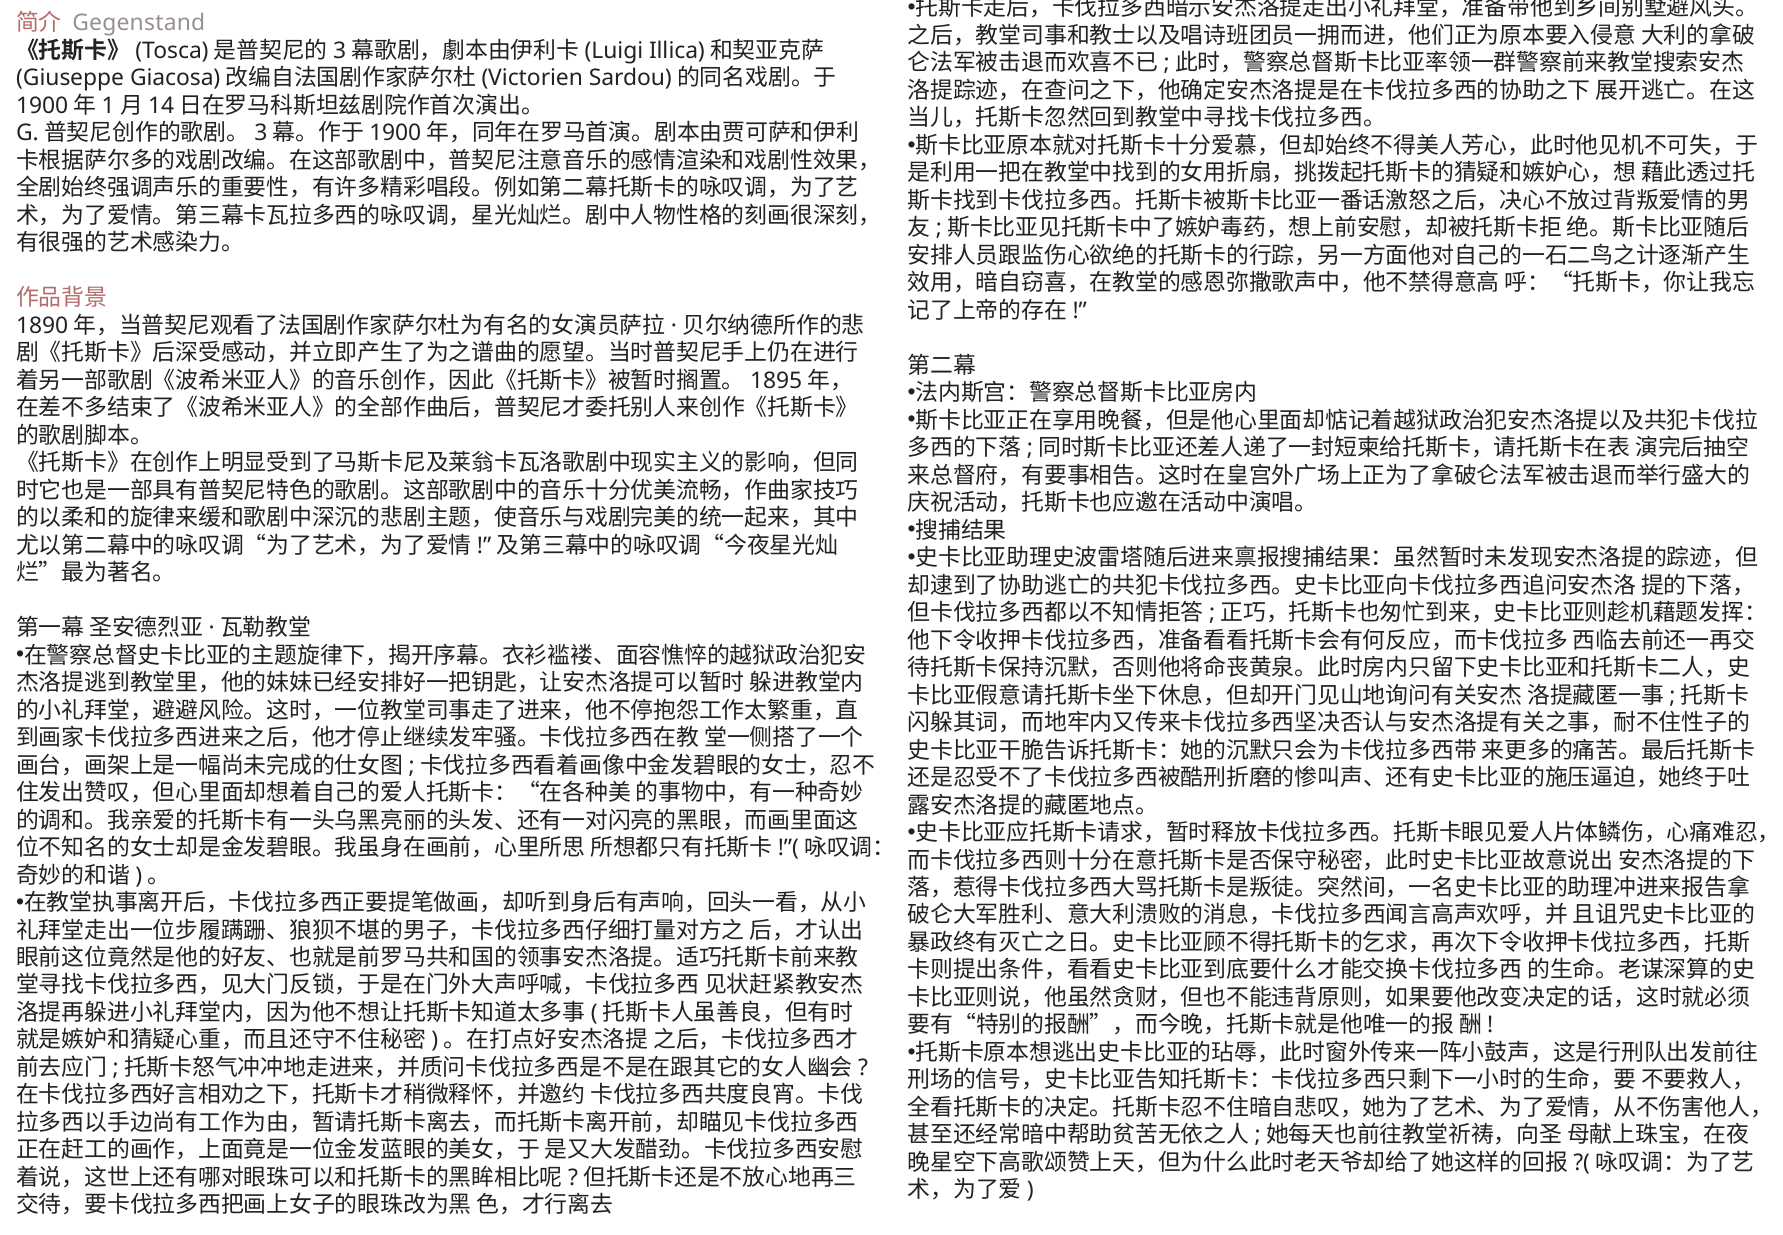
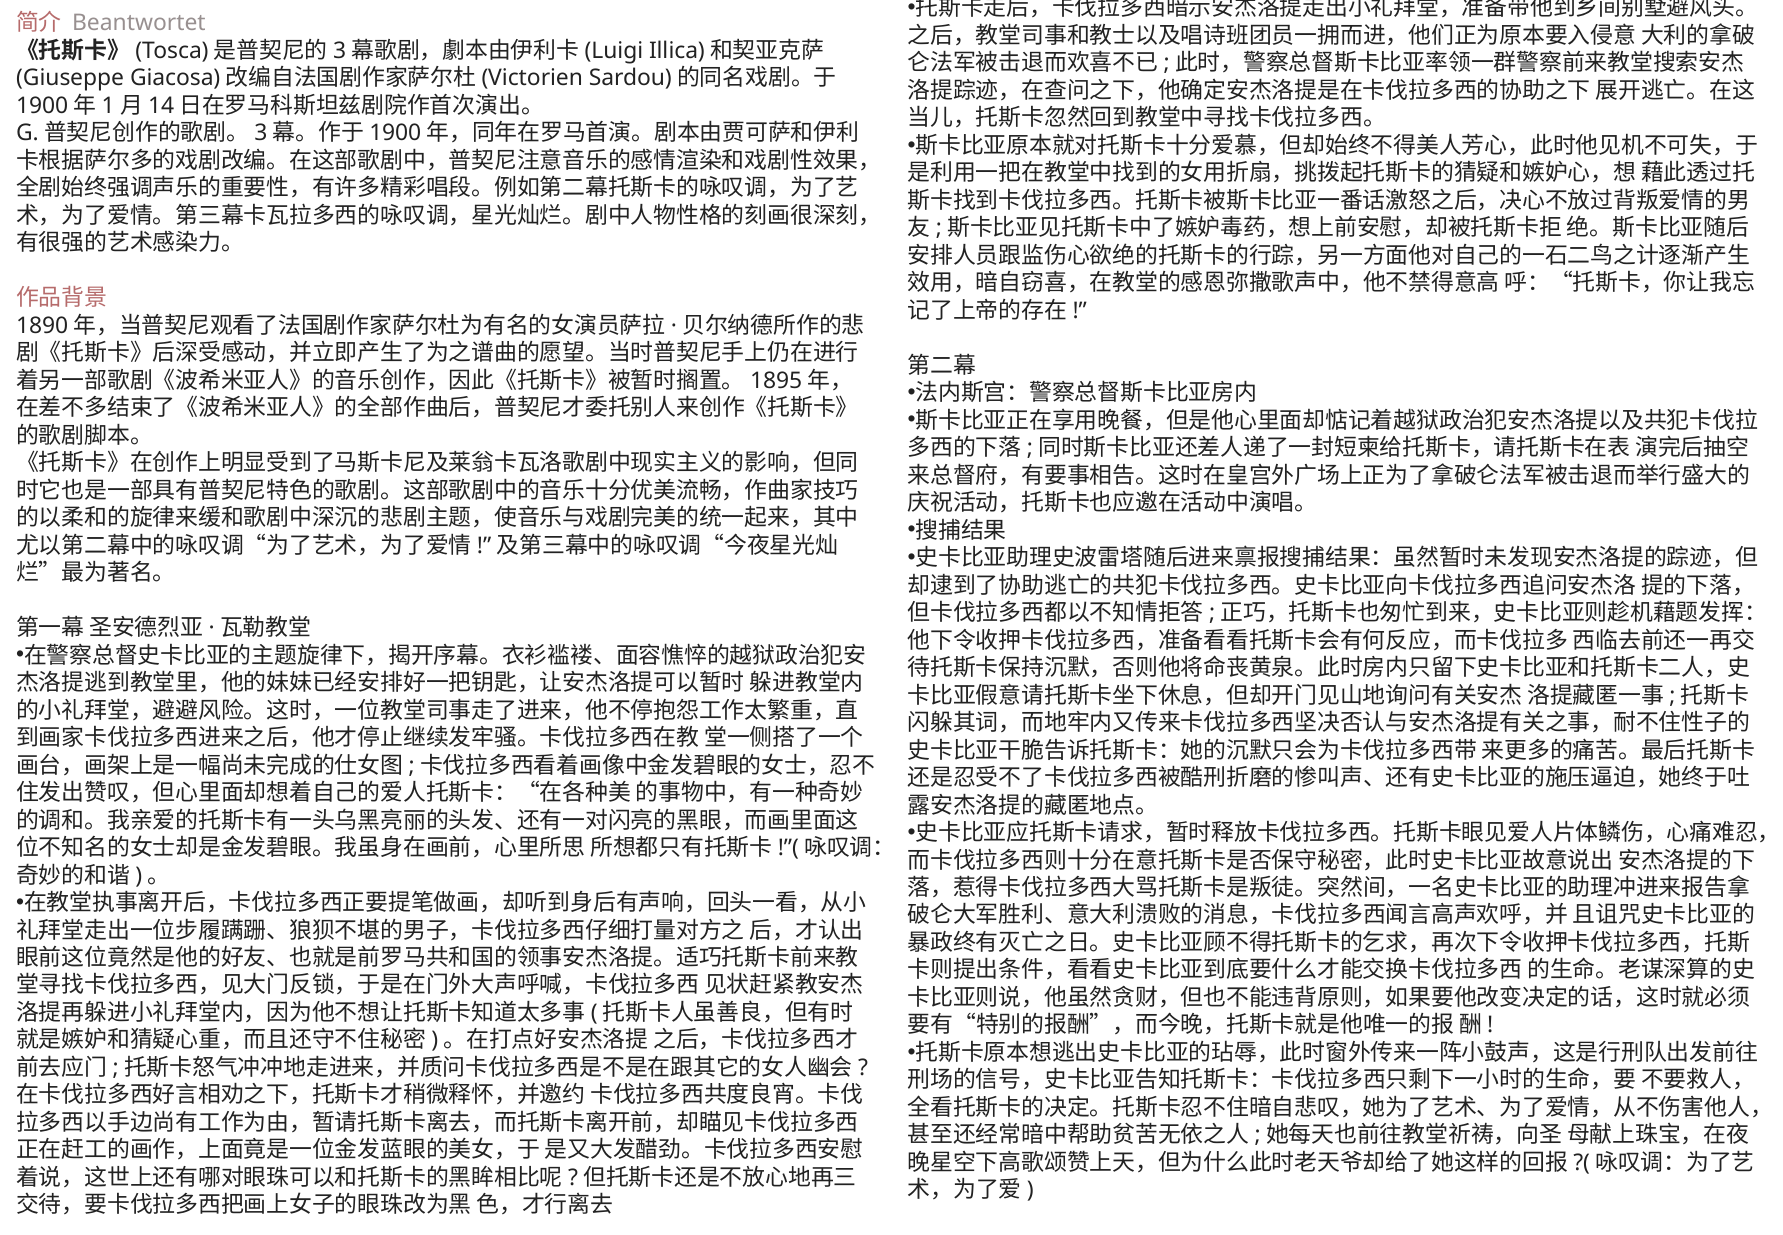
Gegenstand: Gegenstand -> Beantwortet (139, 23)
